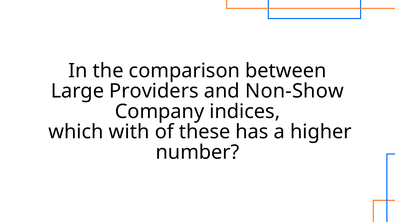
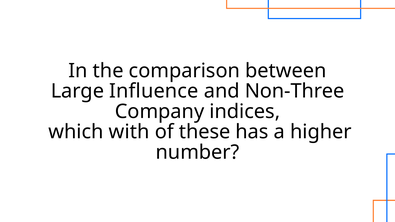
Providers: Providers -> Influence (154, 91)
Non-Show: Non-Show -> Non-Three (295, 91)
